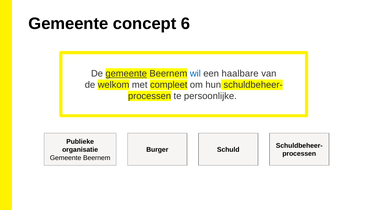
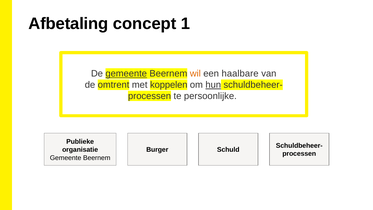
Gemeente: Gemeente -> Afbetaling (68, 24)
6: 6 -> 1 (186, 24)
wil colour: blue -> orange (195, 74)
welkom: welkom -> omtrent (114, 85)
compleet: compleet -> koppelen (169, 85)
hun underline: none -> present (213, 85)
